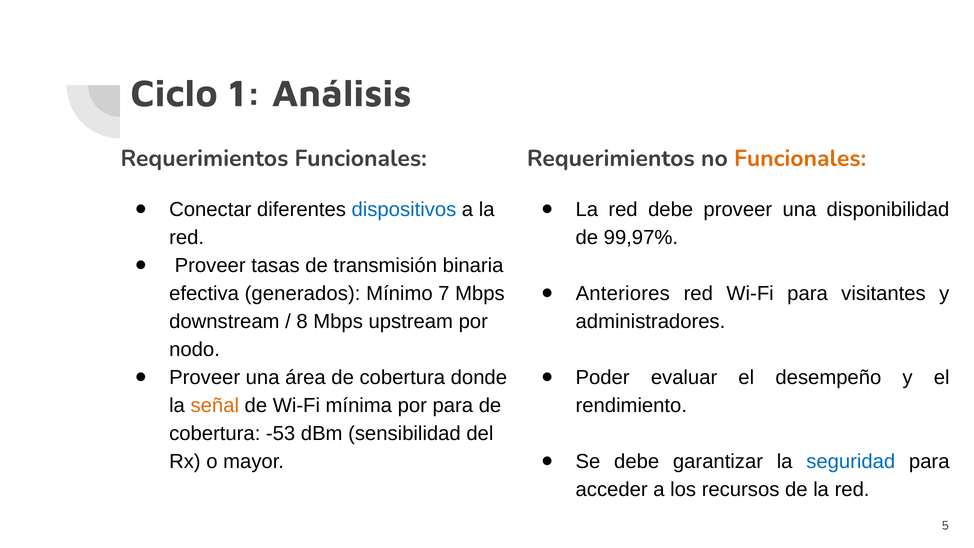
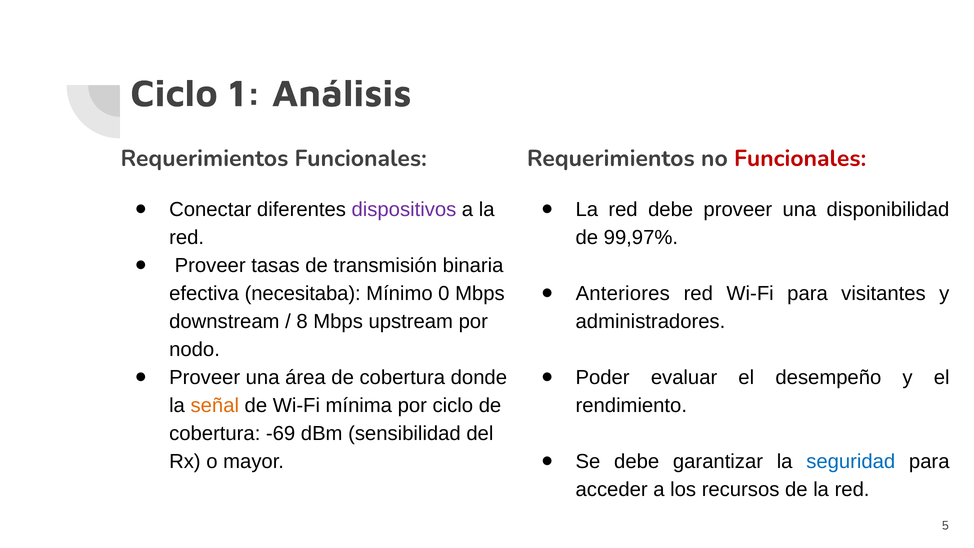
Funcionales colour: orange -> red (800, 158)
dispositivos colour: blue -> purple (404, 209)
generados: generados -> necesitaba (303, 293)
7: 7 -> 0 (444, 293)
por para: para -> ciclo (453, 405)
-53: -53 -> -69 (281, 433)
